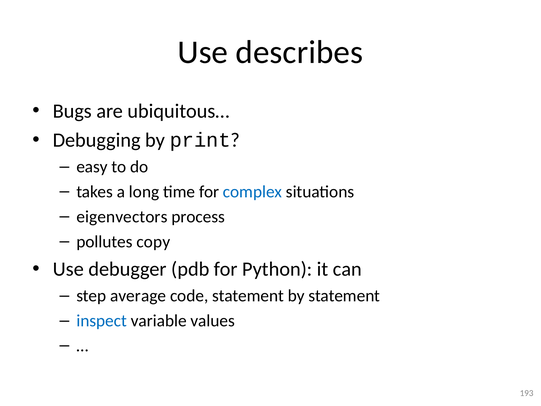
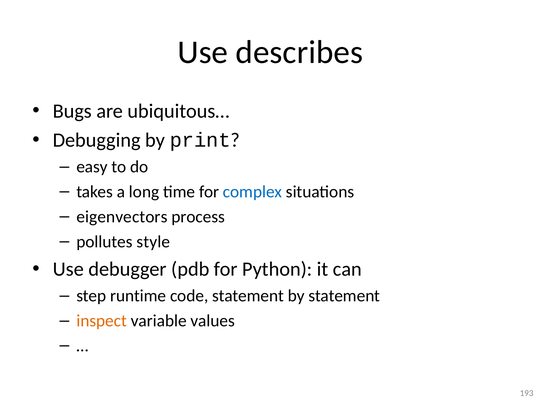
copy: copy -> style (153, 242)
average: average -> runtime (138, 296)
inspect colour: blue -> orange (102, 321)
